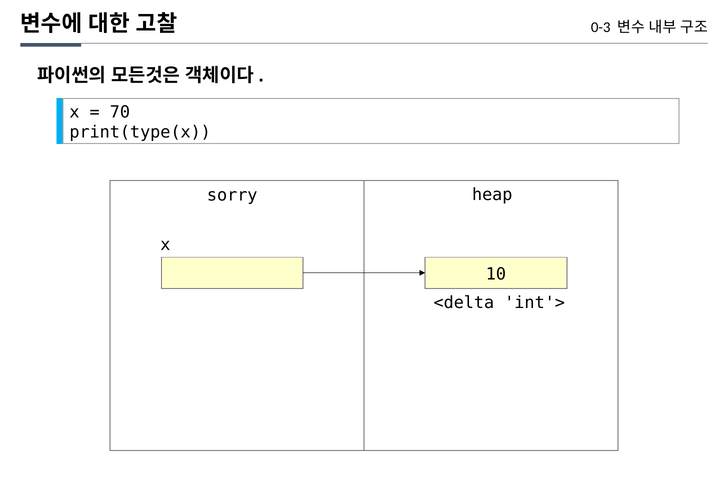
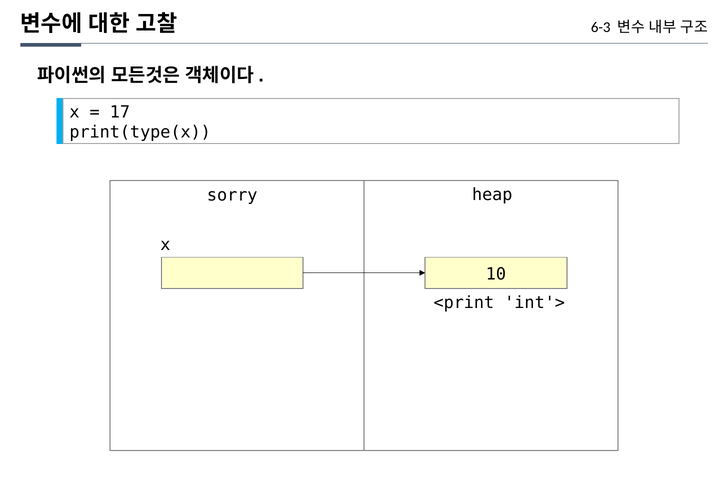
0-3: 0-3 -> 6-3 (601, 28)
70: 70 -> 17 (120, 112)
<delta: <delta -> <print (464, 303)
